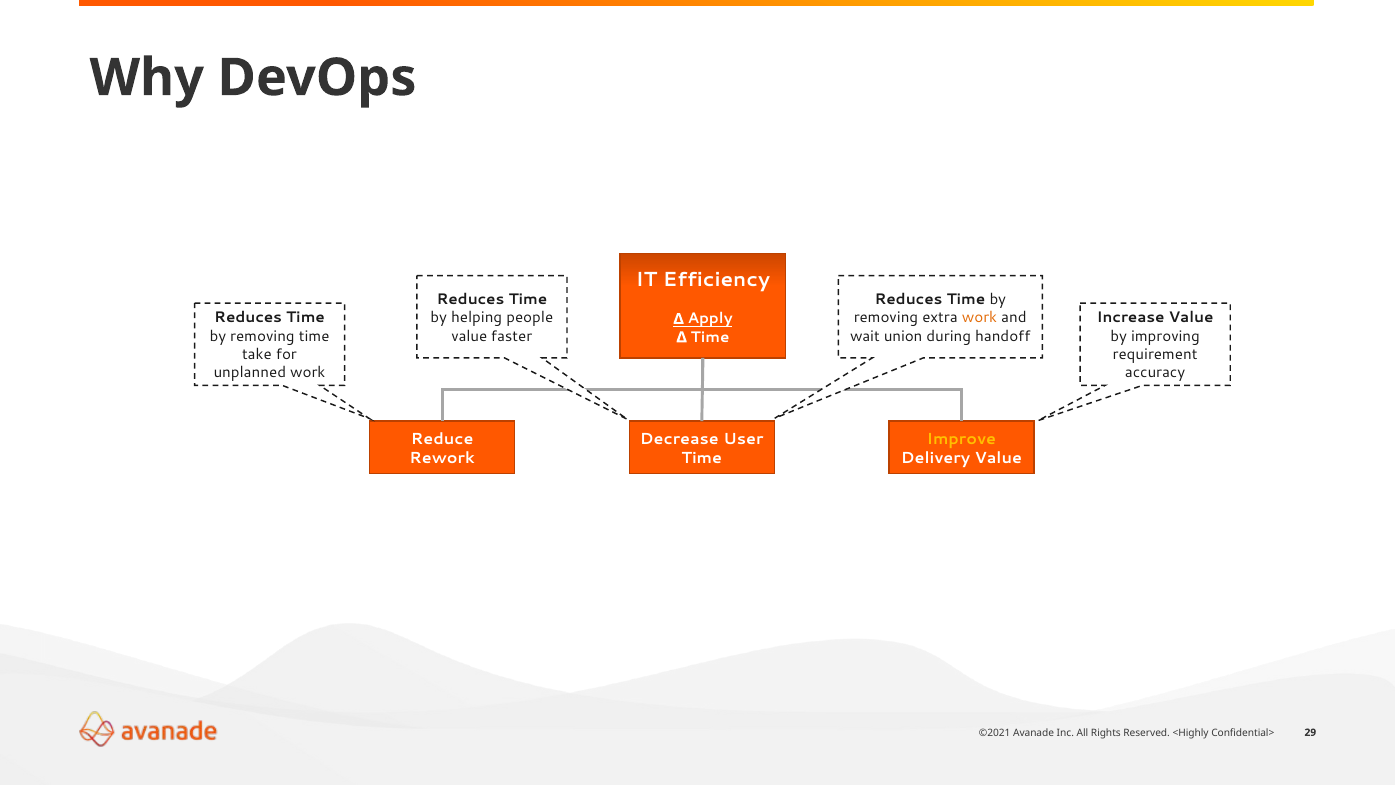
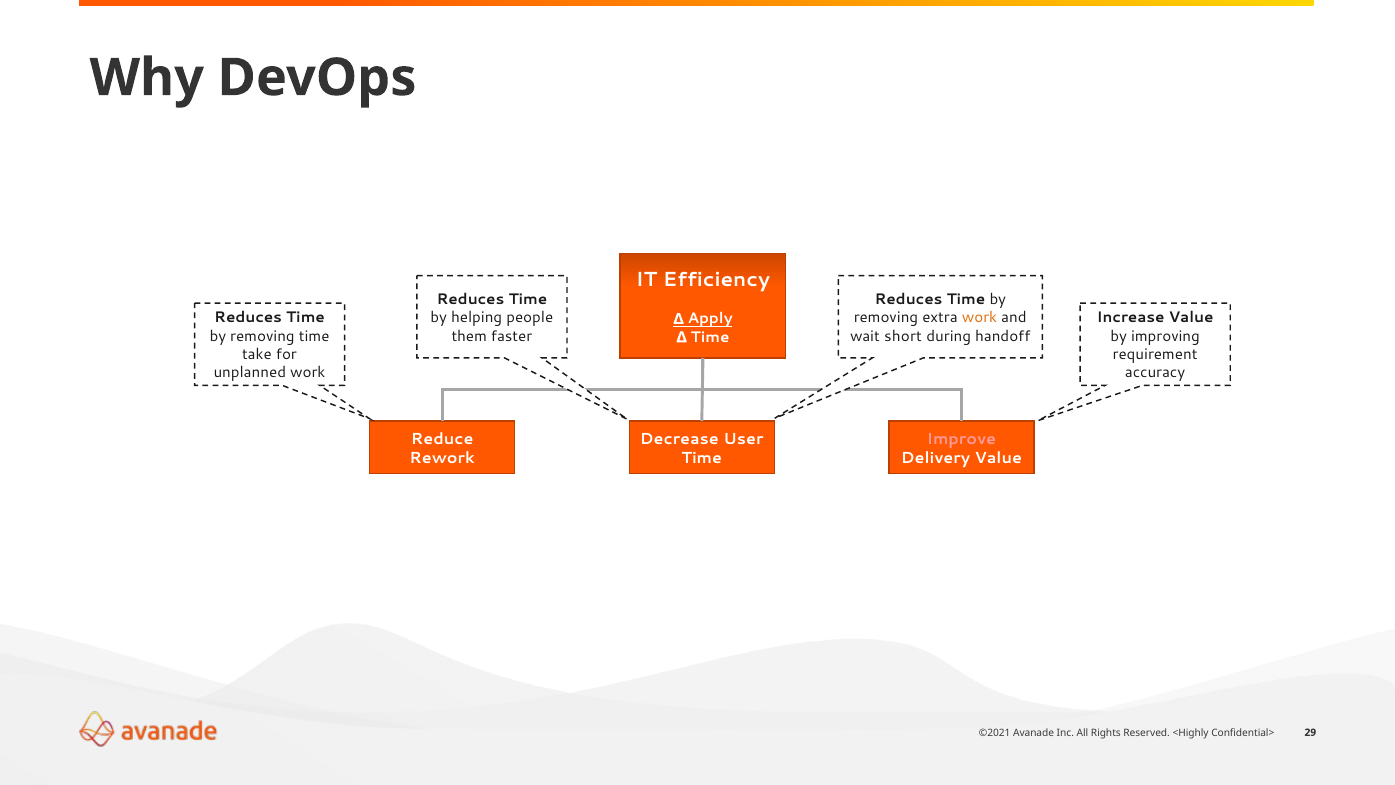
value: value -> them (469, 336)
union: union -> short (903, 336)
Improve colour: yellow -> pink (961, 439)
